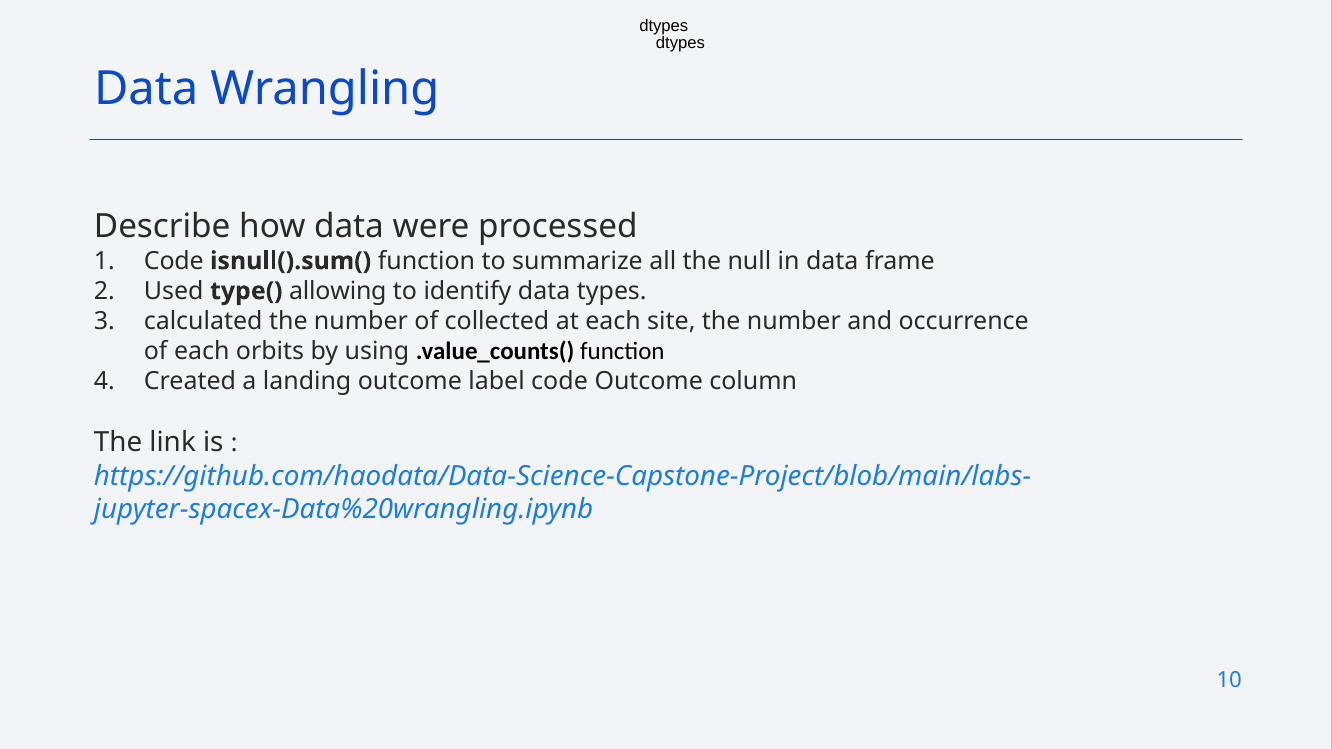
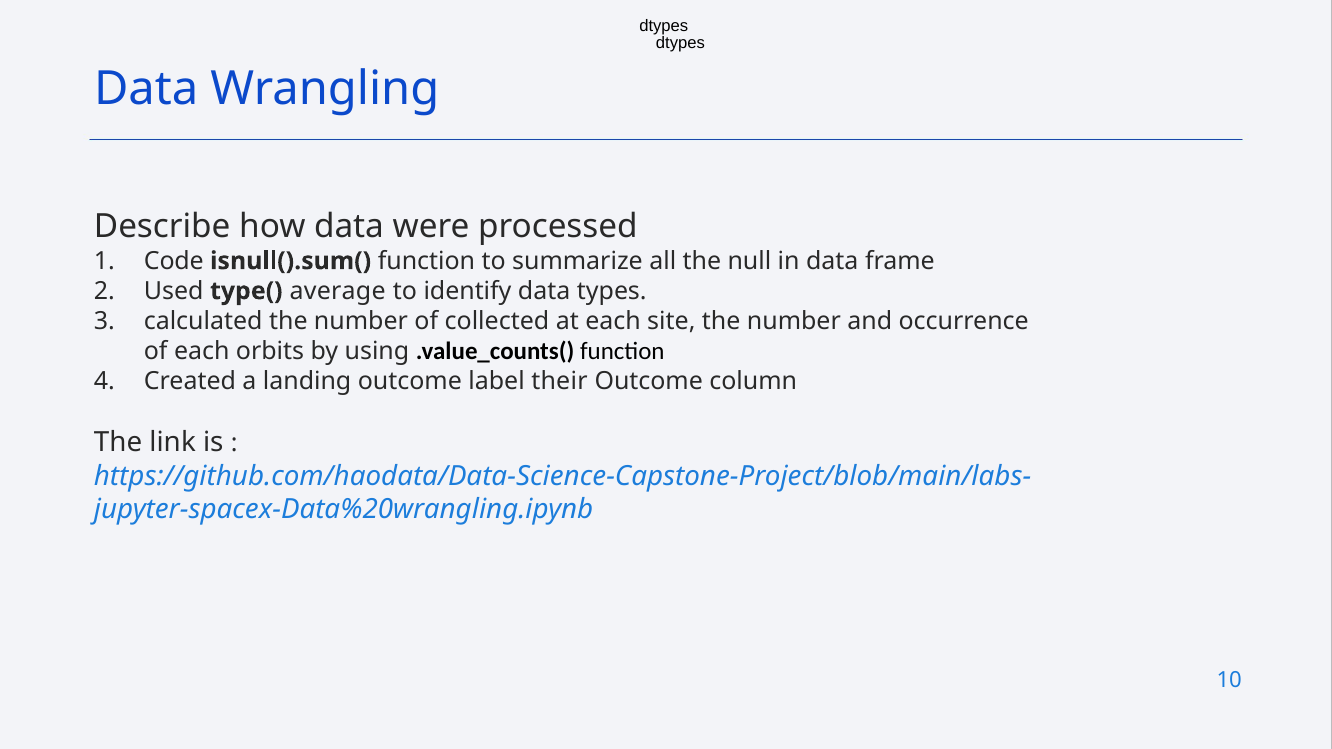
allowing: allowing -> average (338, 291)
label code: code -> their (559, 381)
